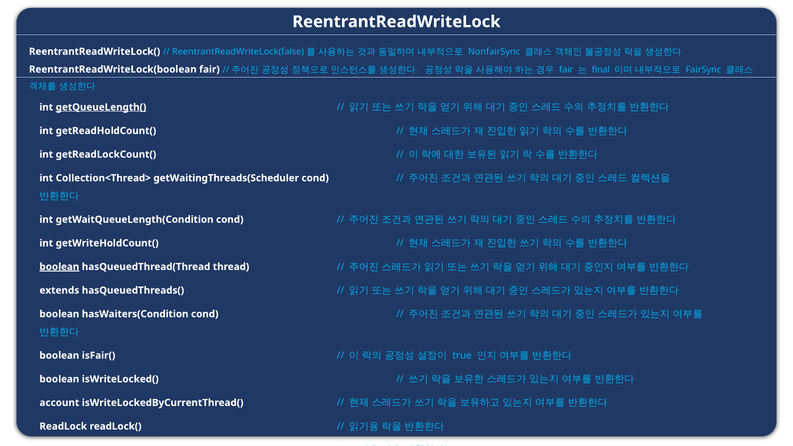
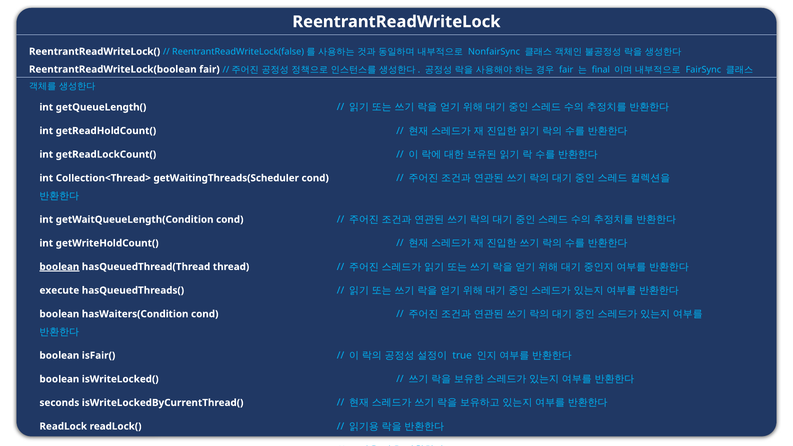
getQueueLength( underline: present -> none (101, 107)
extends: extends -> execute (59, 290)
account: account -> seconds (59, 403)
